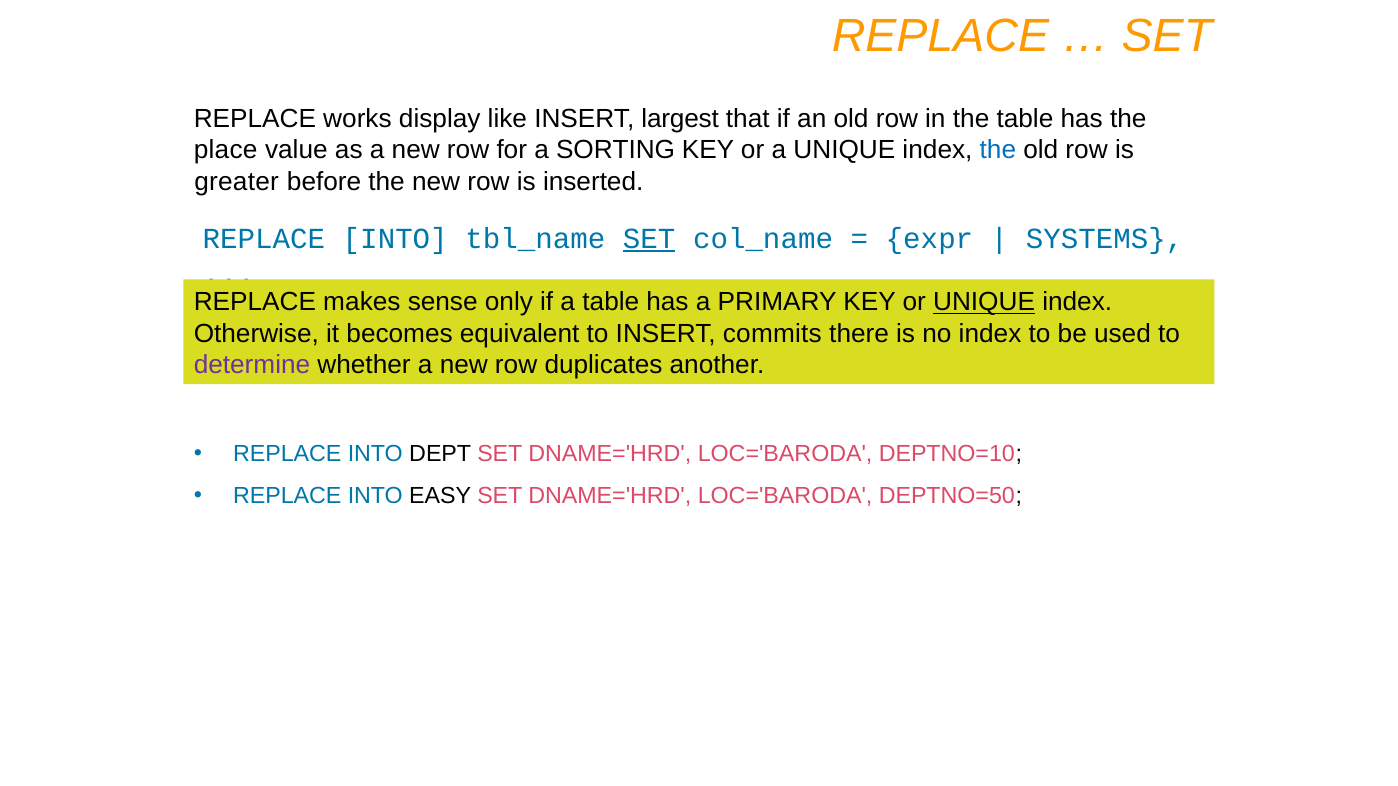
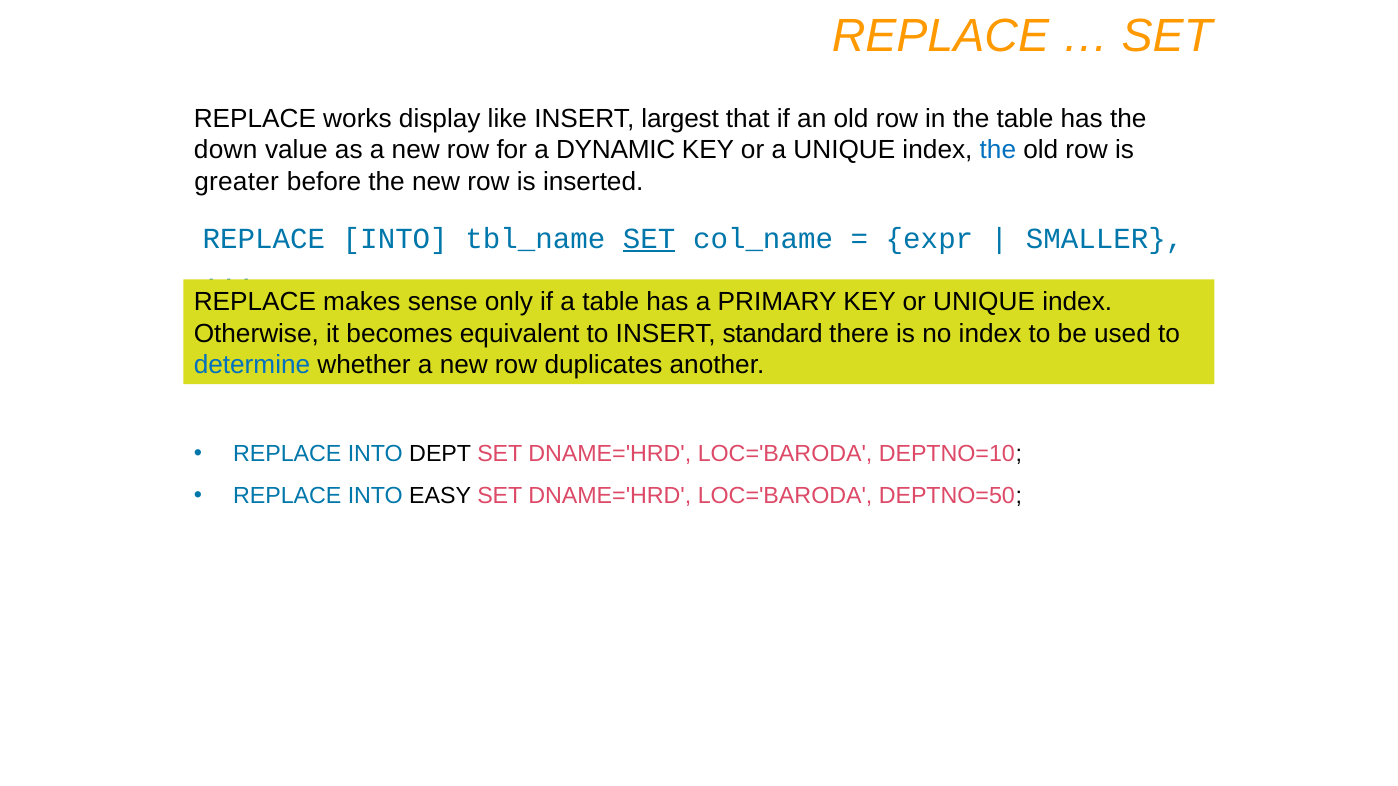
place: place -> down (226, 150)
SORTING: SORTING -> DYNAMIC (616, 150)
SYSTEMS: SYSTEMS -> SMALLER (1105, 239)
UNIQUE underline: present -> none (984, 302)
commits: commits -> standard (773, 334)
determine colour: purple -> blue (252, 365)
